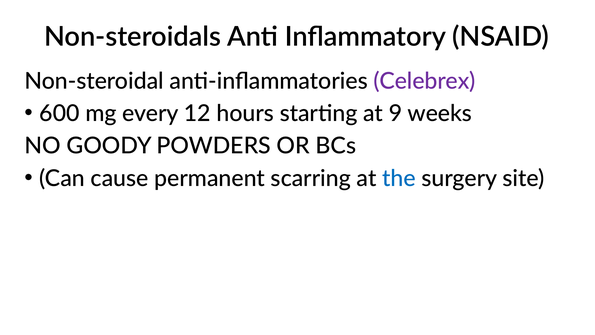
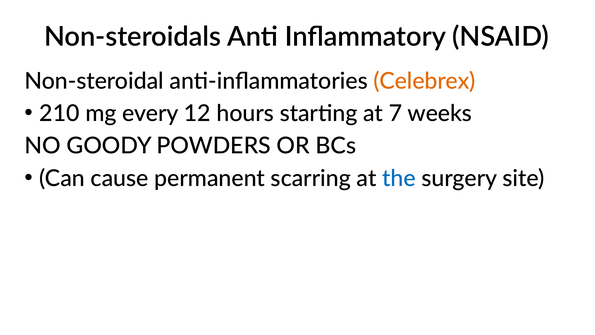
Celebrex colour: purple -> orange (425, 81)
600: 600 -> 210 (59, 113)
9: 9 -> 7 (395, 113)
